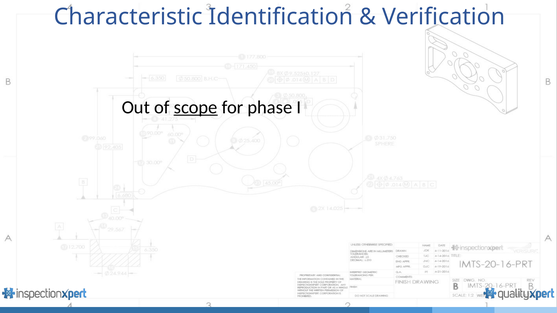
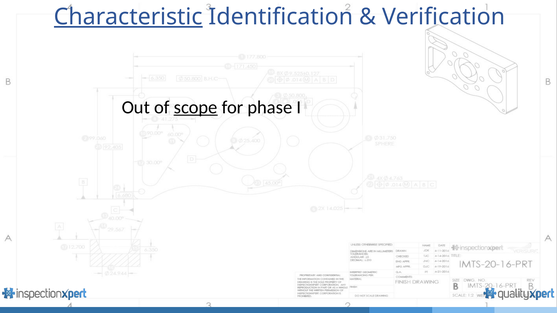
Characteristic underline: none -> present (128, 17)
